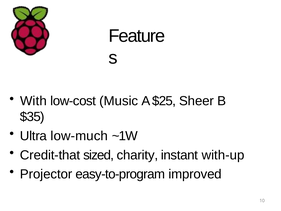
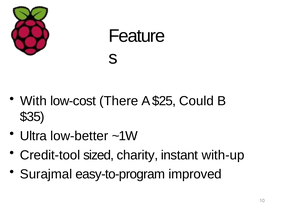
Music: Music -> There (119, 101)
Sheer: Sheer -> Could (196, 101)
low-much: low-much -> low-better (79, 136)
Credit-that: Credit-that -> Credit-tool (50, 155)
Projector: Projector -> Surajmal (46, 174)
